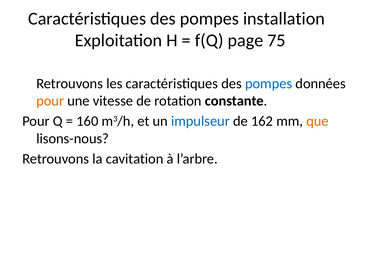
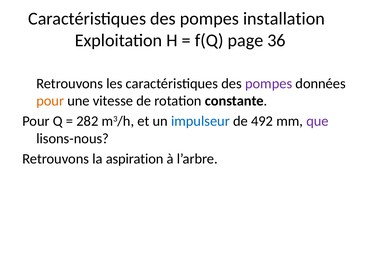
75: 75 -> 36 (276, 40)
pompes colour: blue -> purple (269, 84)
160: 160 -> 282 (87, 121)
162: 162 -> 492 (262, 121)
que colour: orange -> purple (317, 121)
cavitation: cavitation -> aspiration (135, 159)
